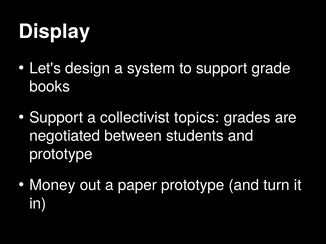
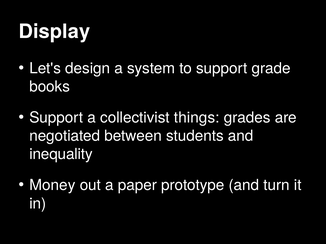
topics: topics -> things (197, 118)
prototype: prototype -> inequality (61, 155)
